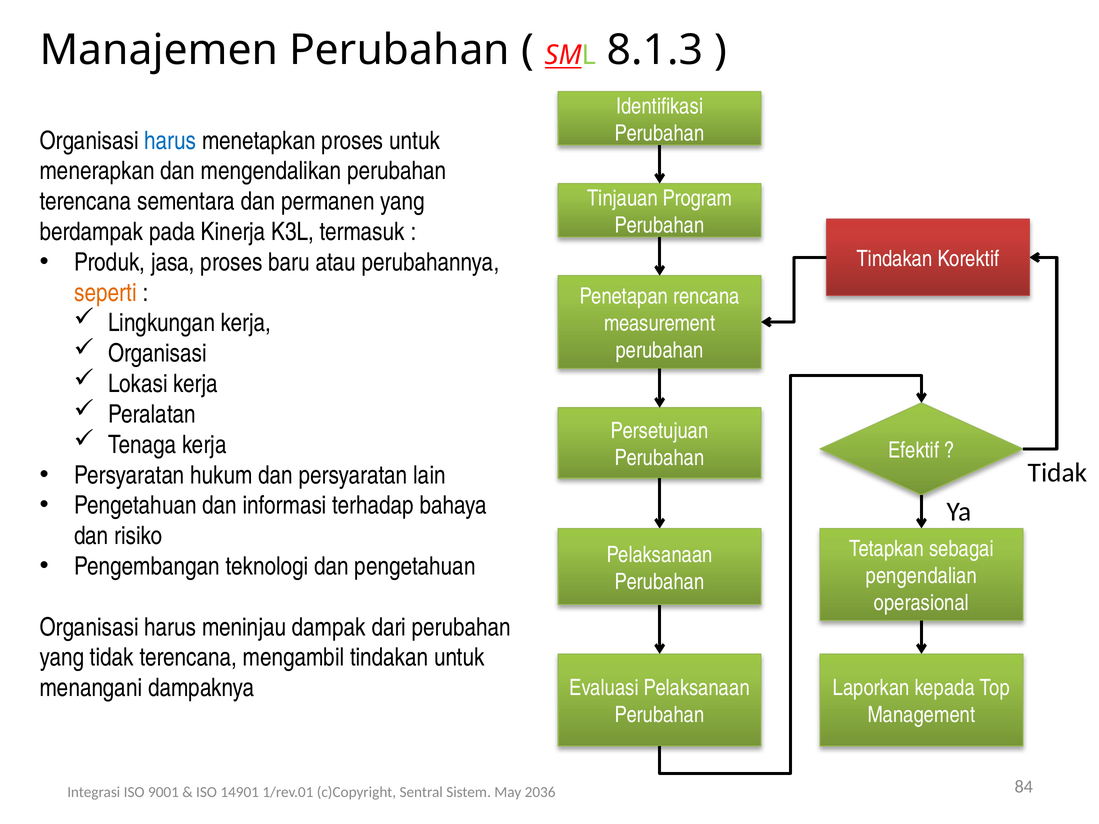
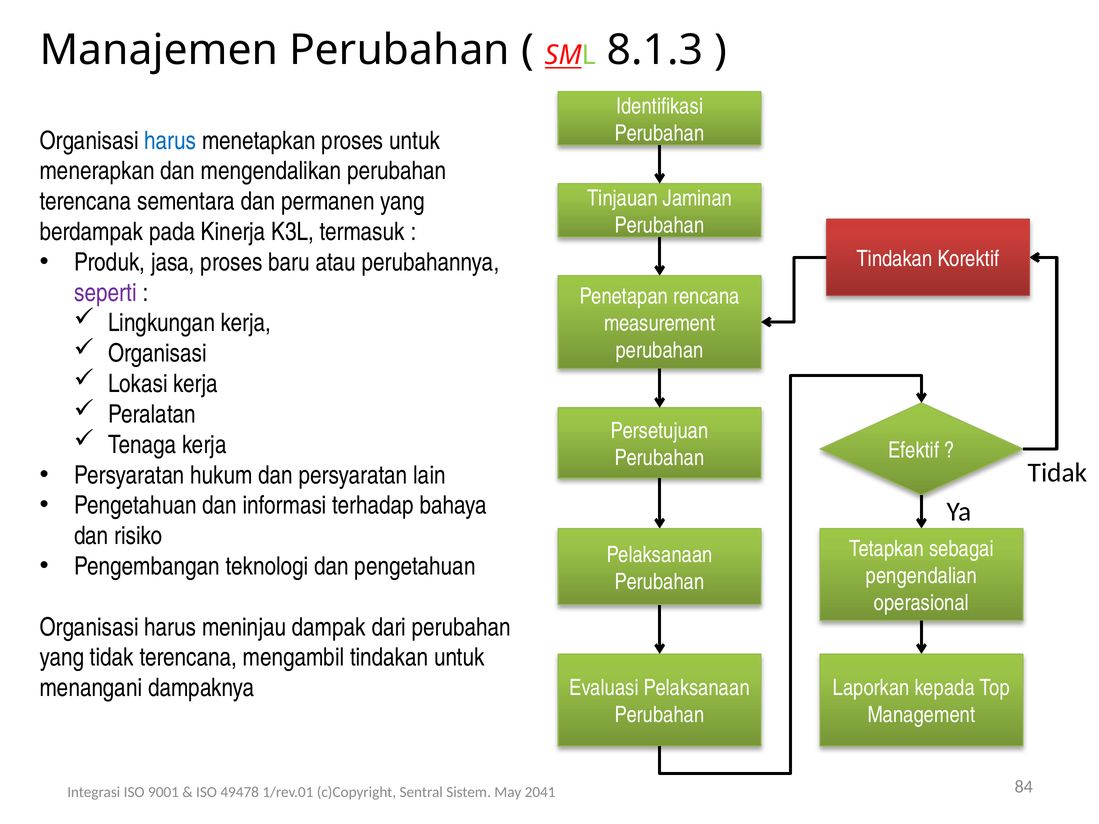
Program: Program -> Jaminan (697, 199)
seperti colour: orange -> purple (105, 293)
14901: 14901 -> 49478 (240, 792)
2036: 2036 -> 2041 (540, 792)
